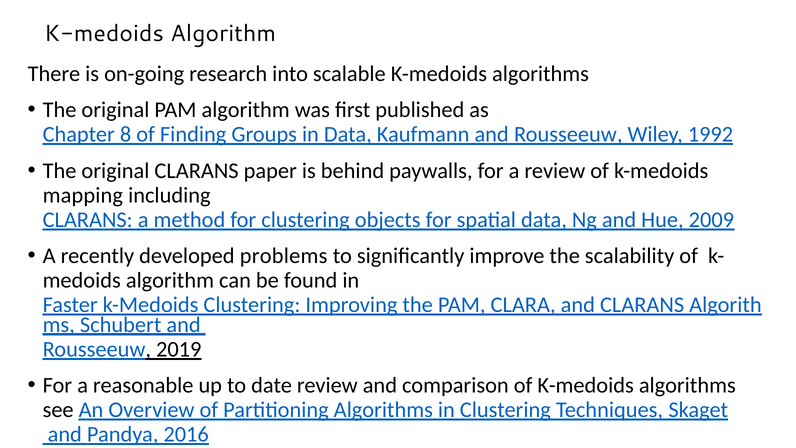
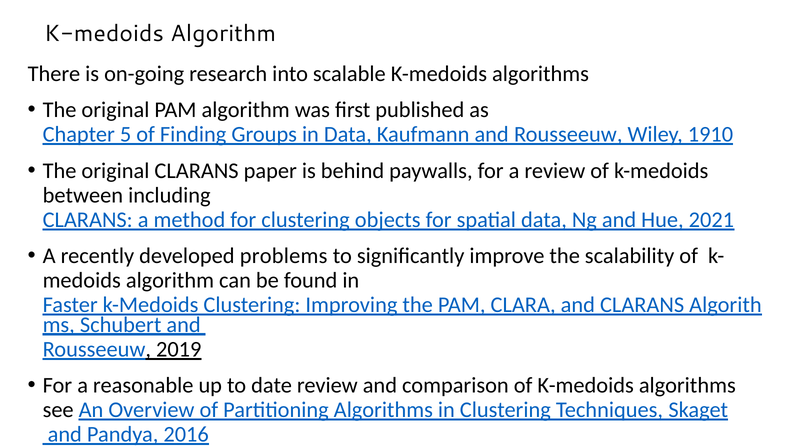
8: 8 -> 5 (126, 134)
1992: 1992 -> 1910 (710, 134)
mapping: mapping -> between (83, 195)
2009: 2009 -> 2021 (711, 220)
